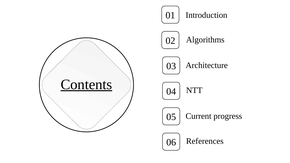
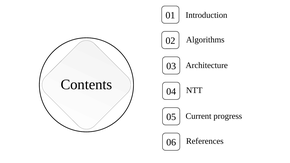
Contents underline: present -> none (86, 85)
